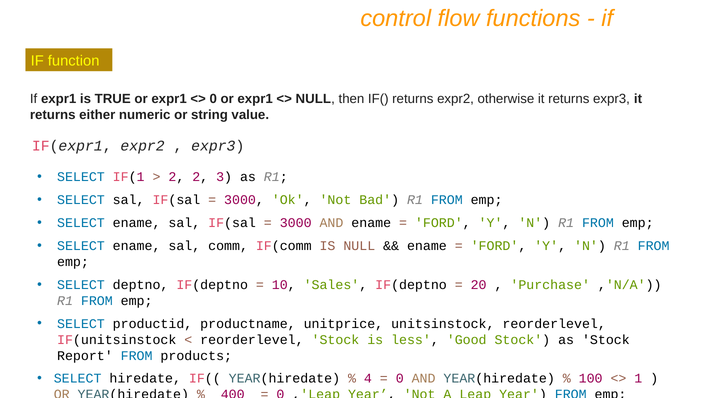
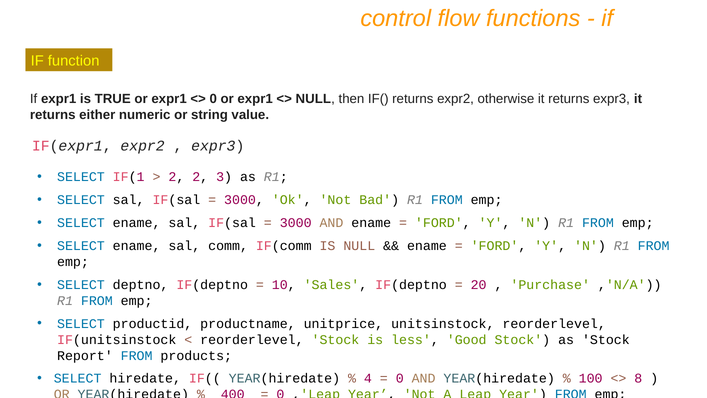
1: 1 -> 8 (638, 378)
